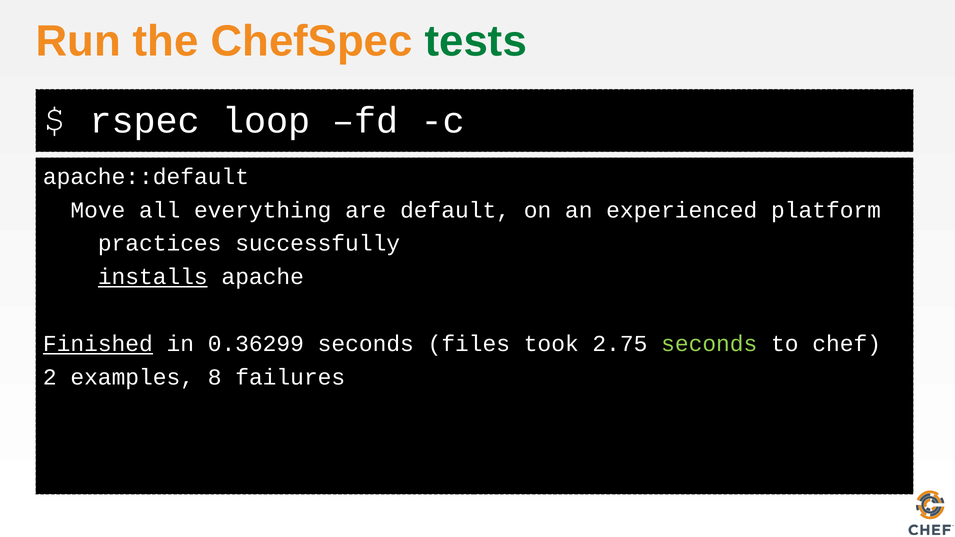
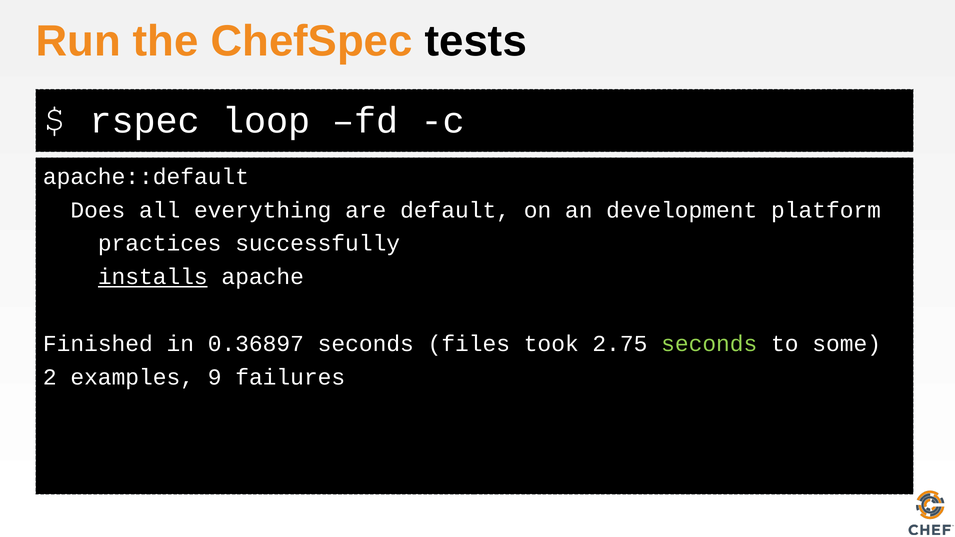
tests colour: green -> black (476, 41)
Move: Move -> Does (98, 210)
experienced: experienced -> development (682, 210)
Finished underline: present -> none (98, 344)
0.36299: 0.36299 -> 0.36897 (256, 344)
chef: chef -> some (847, 344)
8: 8 -> 9 (215, 378)
